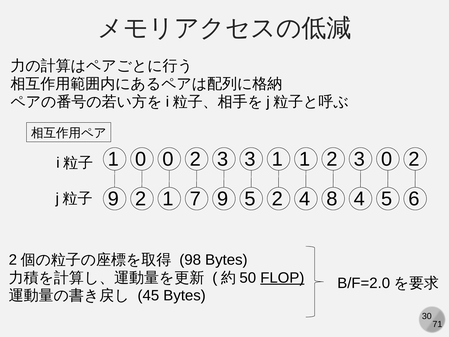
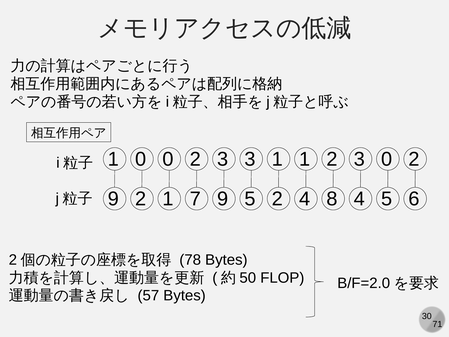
98: 98 -> 78 (190, 260)
FLOP underline: present -> none (282, 278)
45: 45 -> 57 (148, 295)
